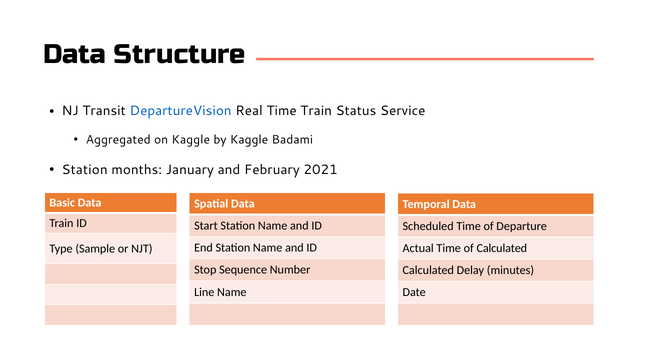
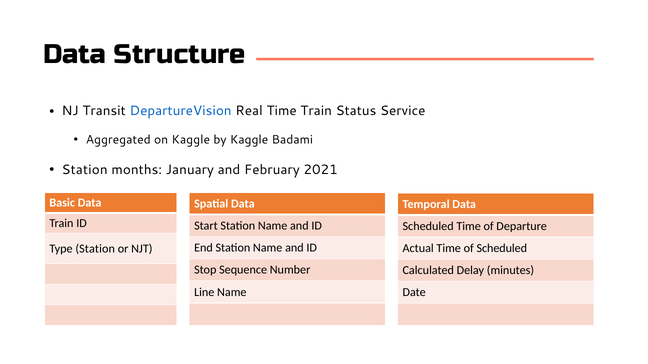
of Calculated: Calculated -> Scheduled (502, 249)
Type Sample: Sample -> Station (95, 249)
